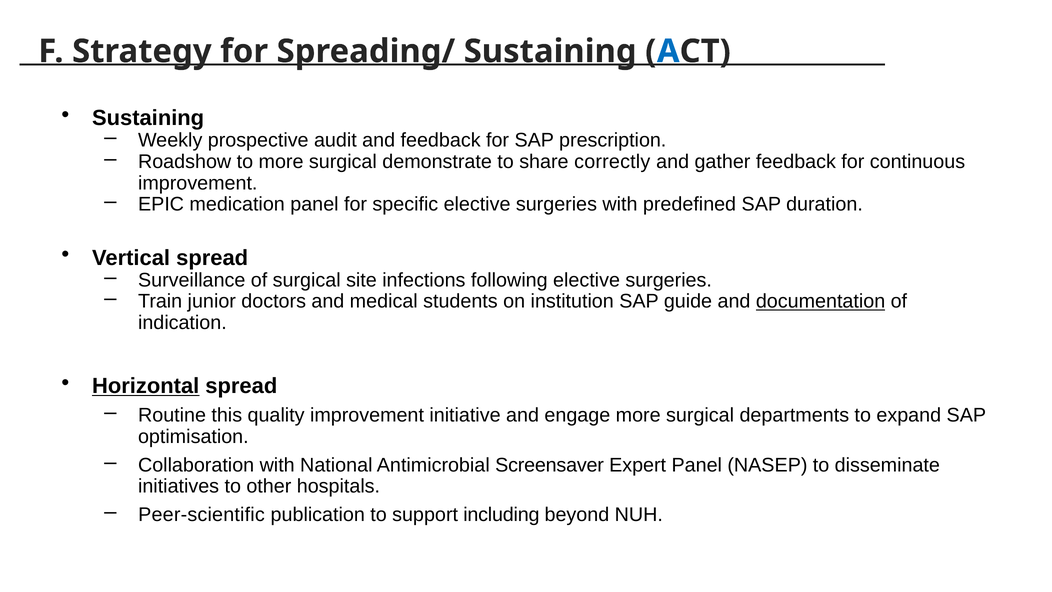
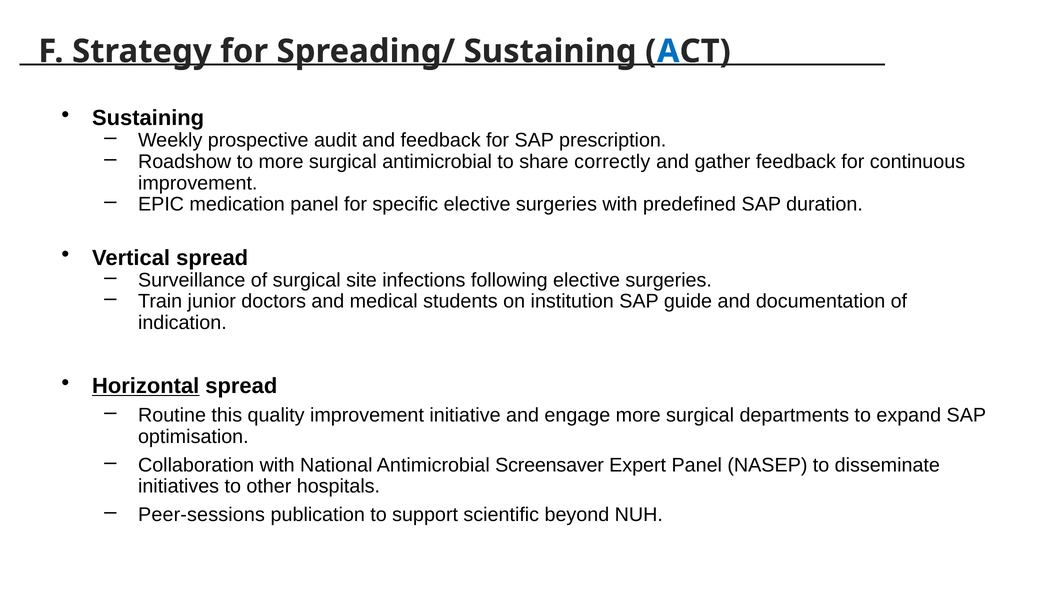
surgical demonstrate: demonstrate -> antimicrobial (437, 162)
documentation underline: present -> none (821, 301)
Peer-scientific: Peer-scientific -> Peer-sessions (202, 515)
including: including -> scientific (501, 515)
